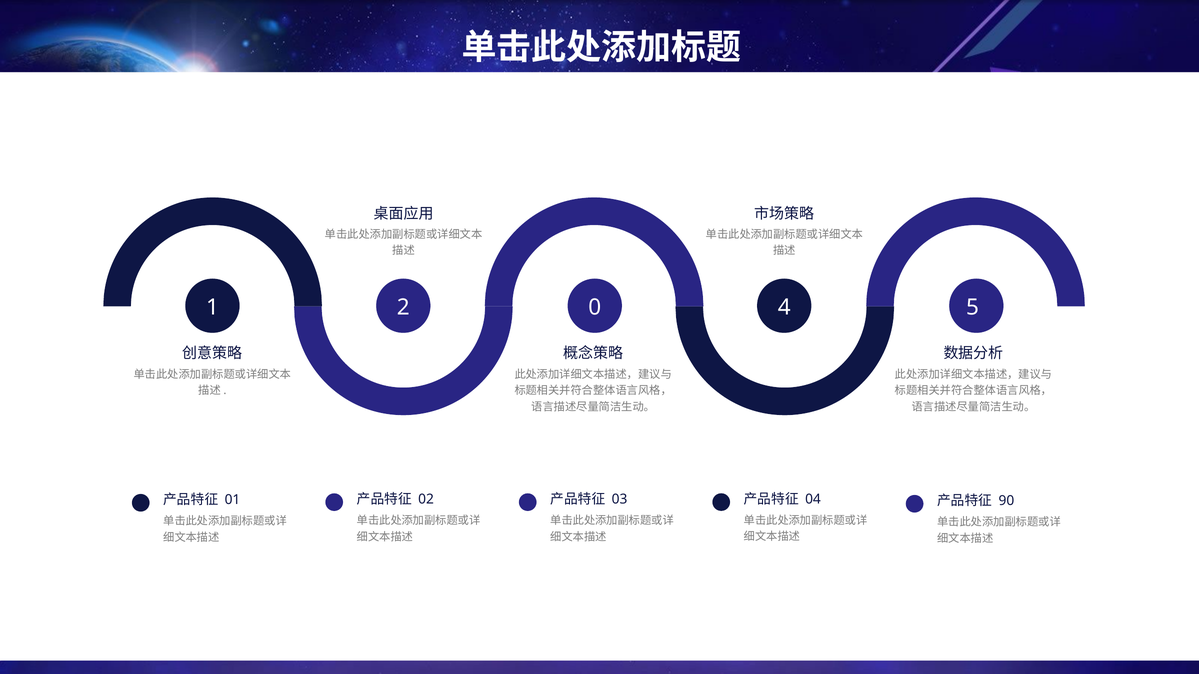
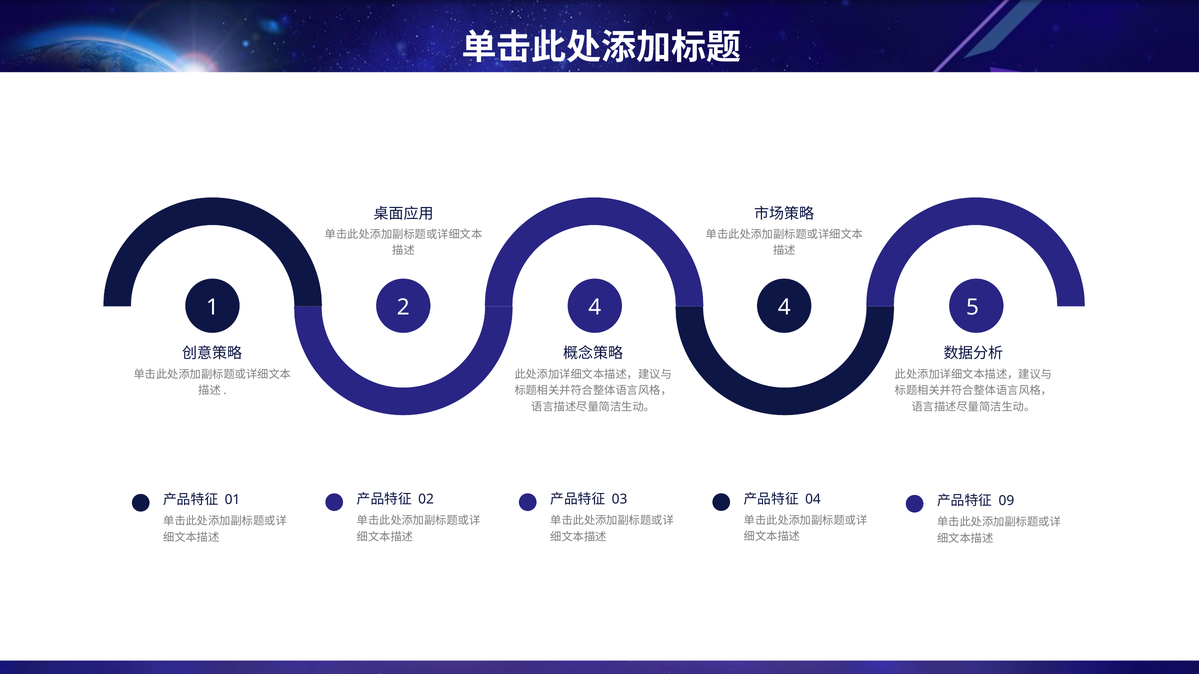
2 0: 0 -> 4 (595, 307)
90: 90 -> 09 (1006, 501)
